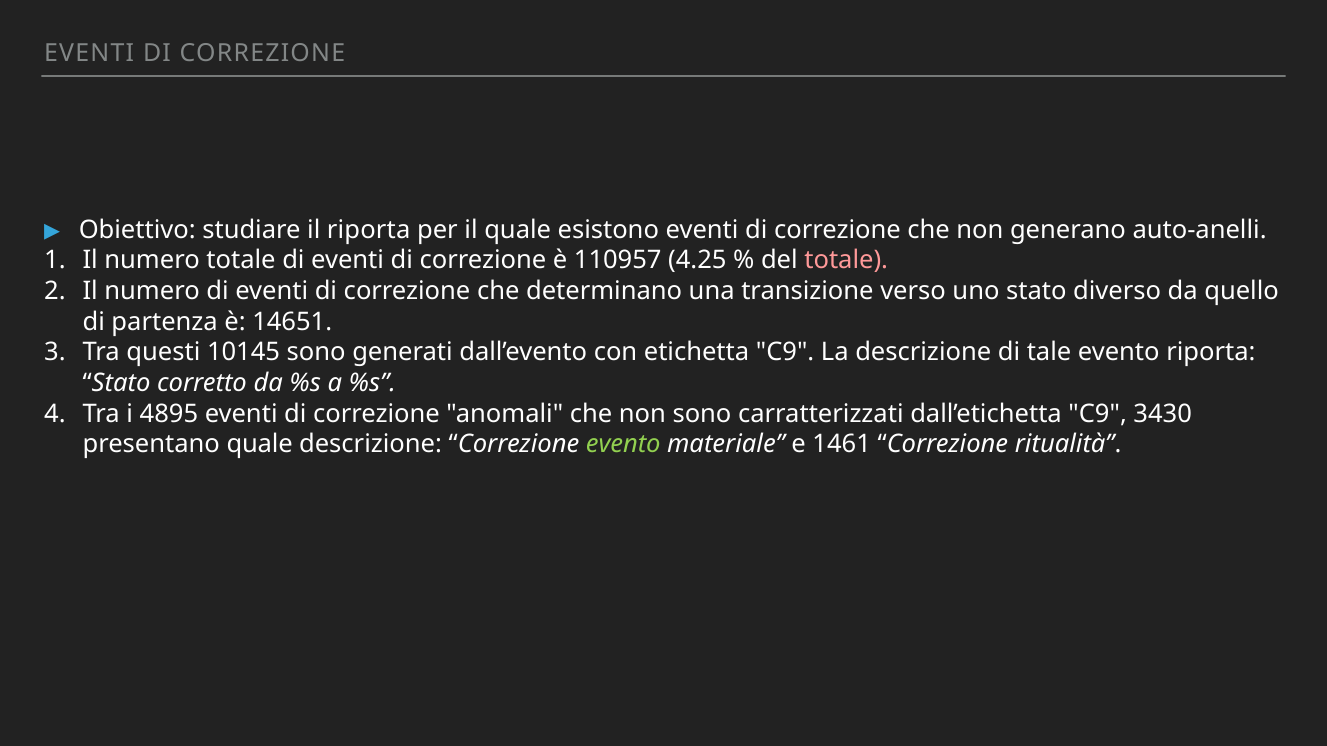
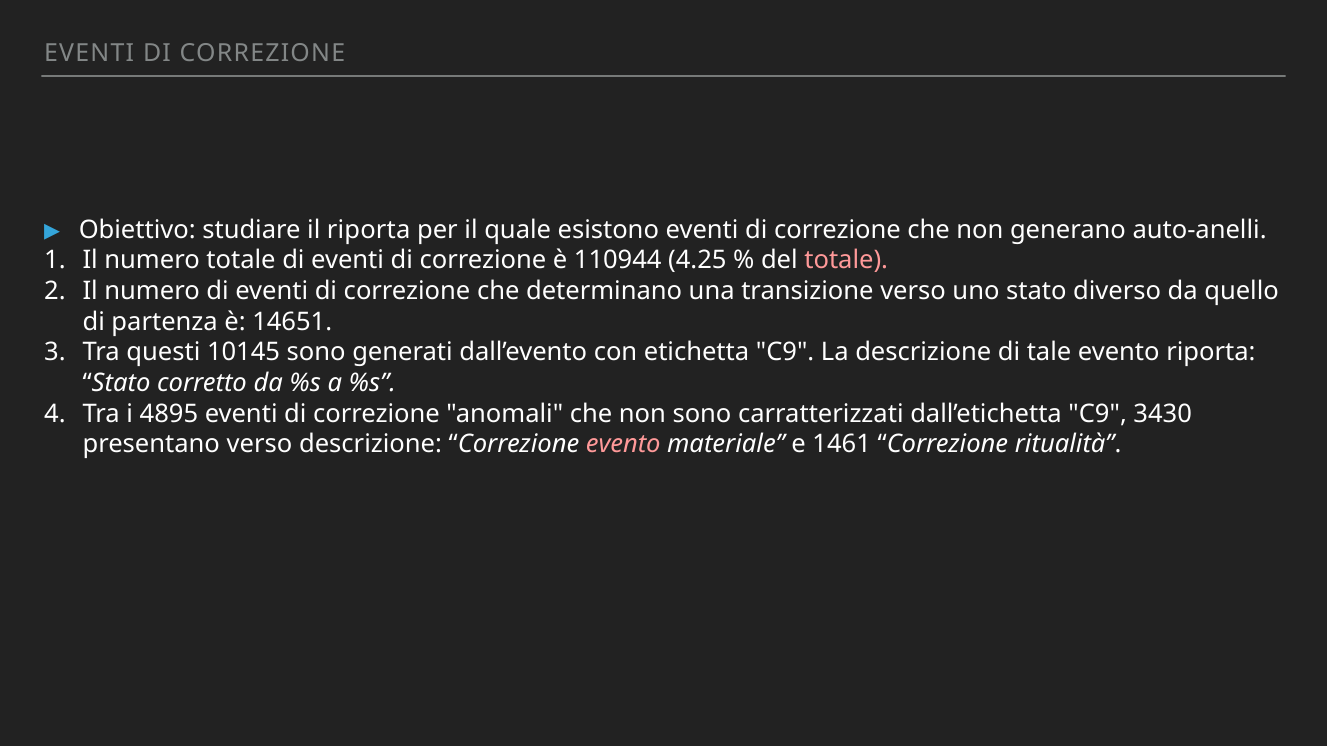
110957: 110957 -> 110944 (618, 261)
presentano quale: quale -> verso (259, 445)
evento colour: light green -> pink (623, 445)
